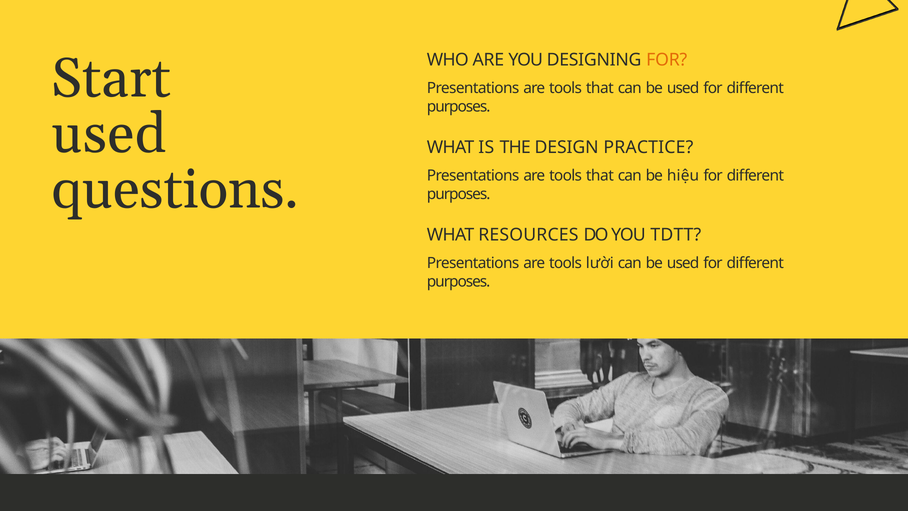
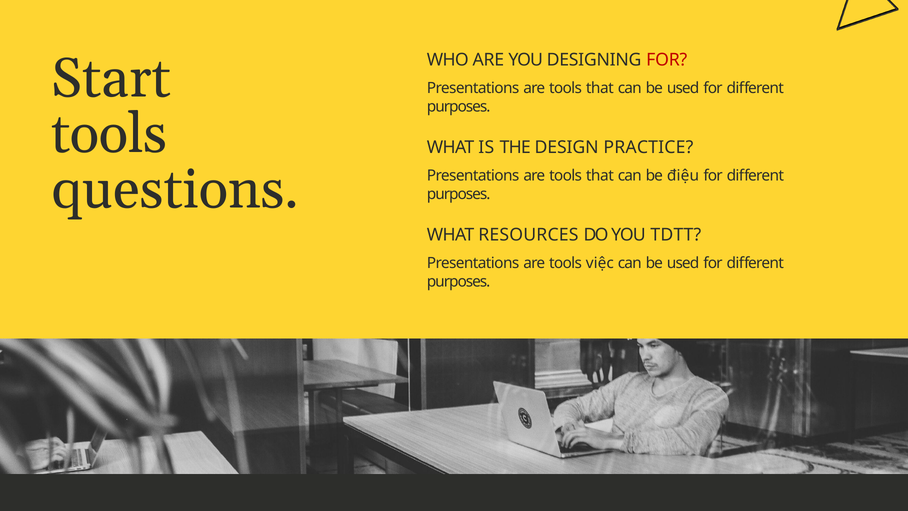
FOR colour: orange -> red (667, 60)
used: used -> tools (109, 134)
hiệu: hiệu -> điệu (683, 175)
lười: lười -> việc (600, 263)
